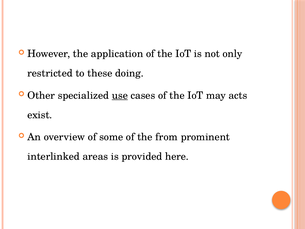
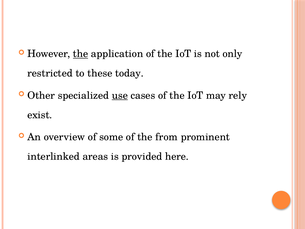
the underline: none -> present (81, 54)
doing: doing -> today (129, 73)
acts: acts -> rely (238, 95)
